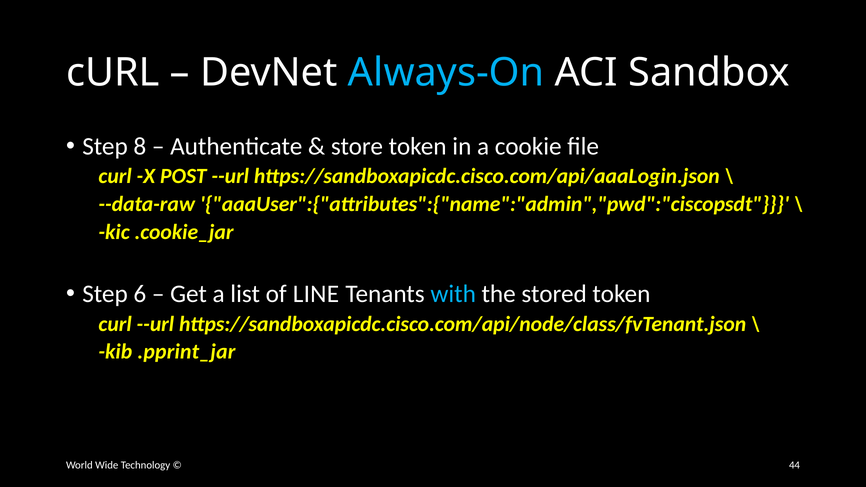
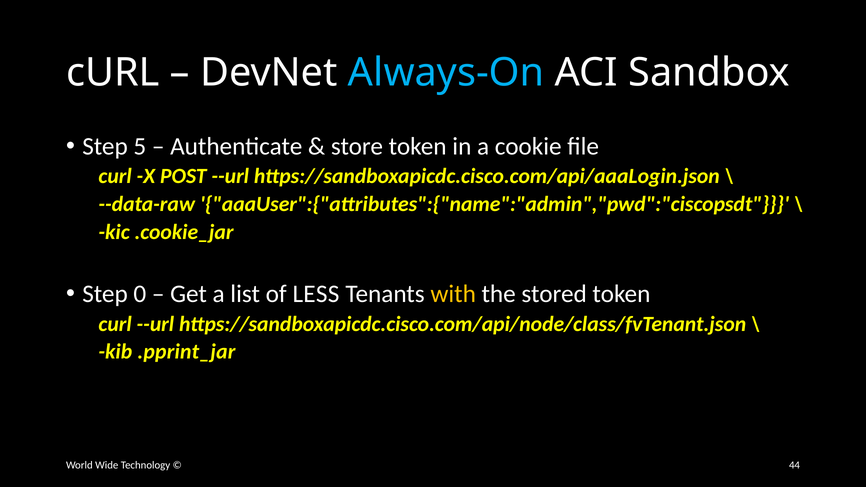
8: 8 -> 5 (140, 146)
6: 6 -> 0 (140, 294)
LINE: LINE -> LESS (316, 294)
with colour: light blue -> yellow (453, 294)
